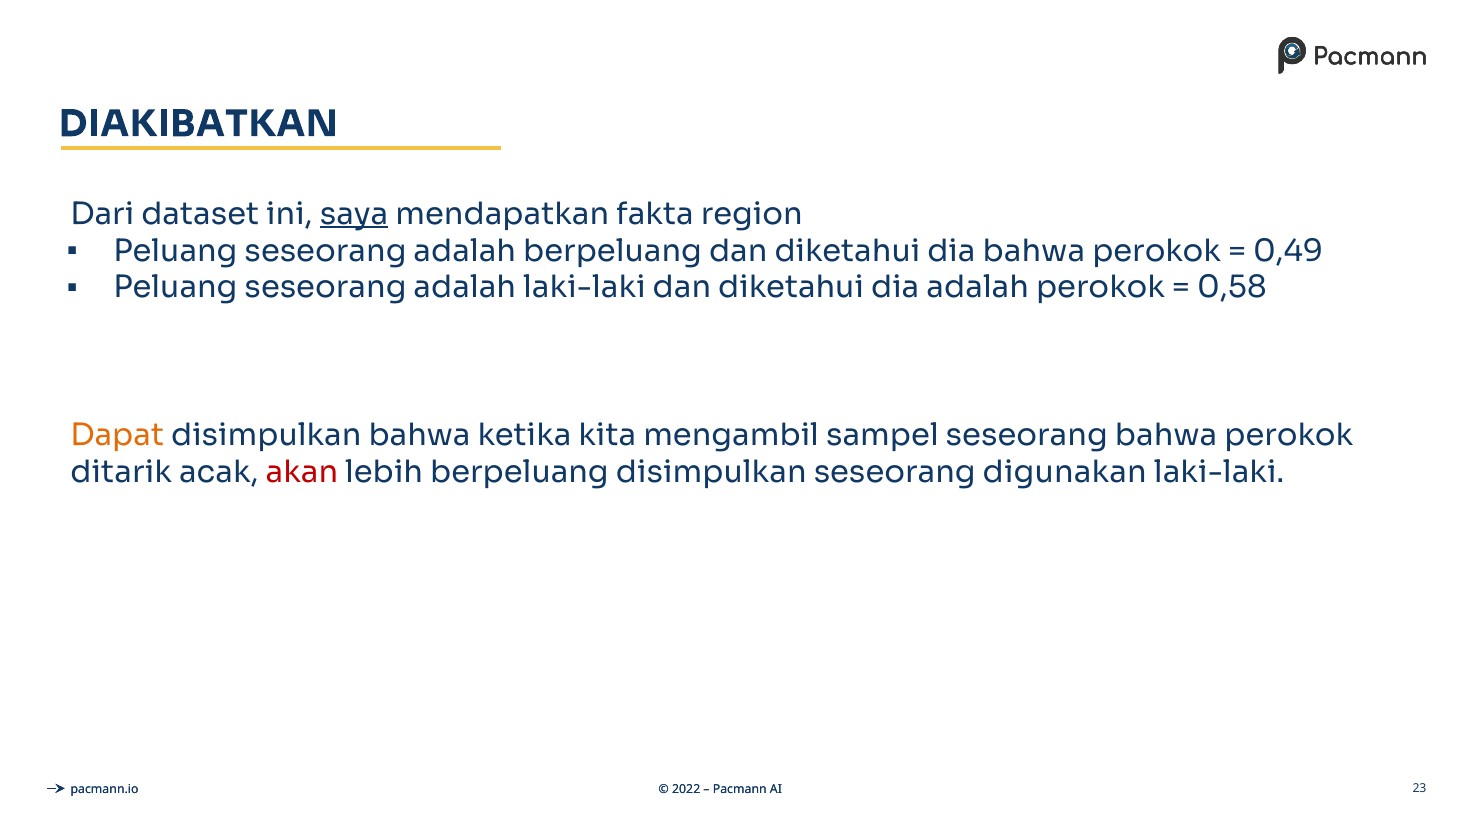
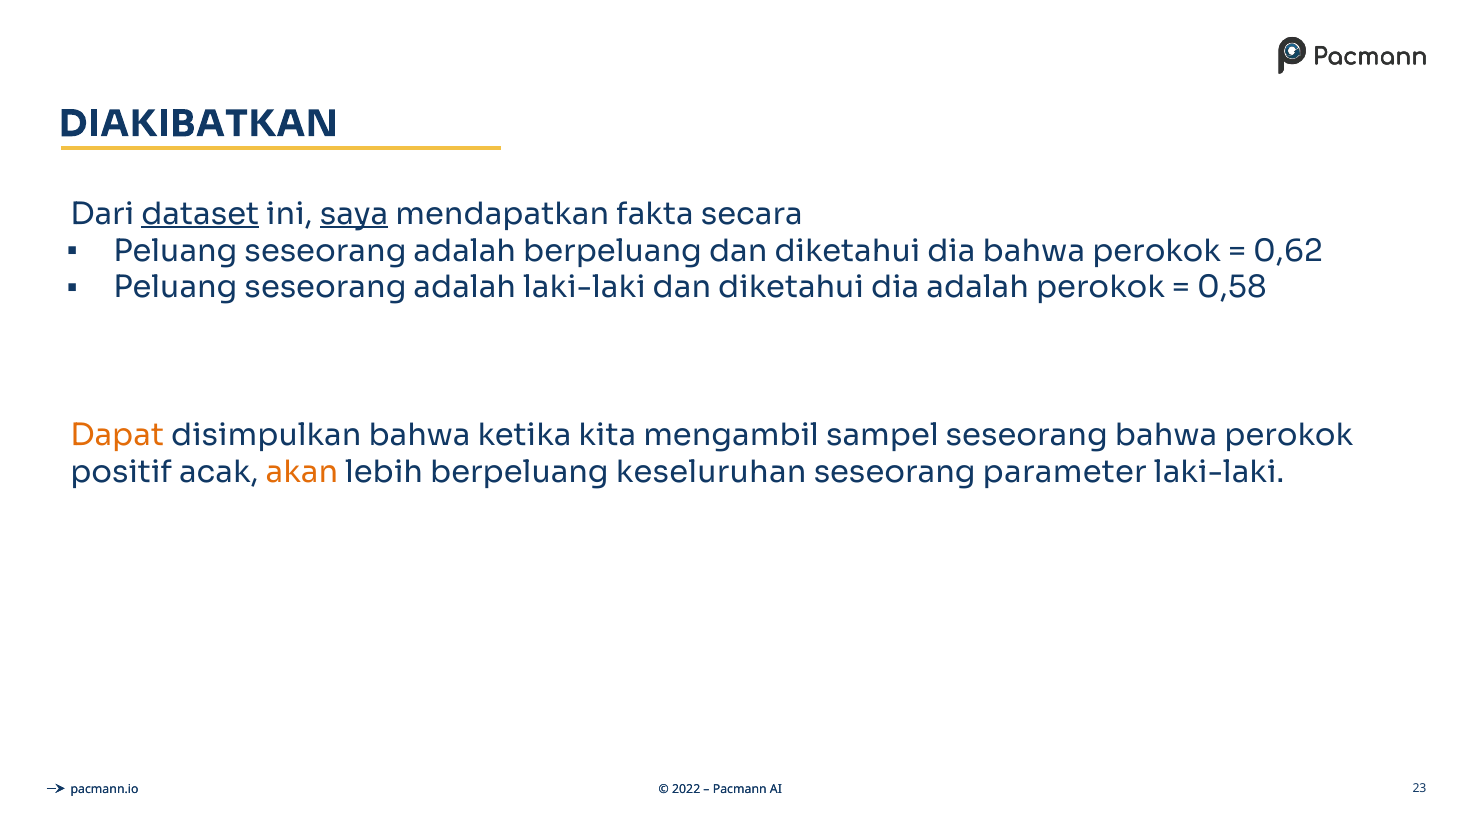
dataset underline: none -> present (200, 214)
region: region -> secara (752, 214)
0,49: 0,49 -> 0,62 (1288, 251)
ditarik: ditarik -> positif (121, 472)
akan colour: red -> orange (302, 472)
berpeluang disimpulkan: disimpulkan -> keseluruhan (711, 472)
digunakan: digunakan -> parameter (1065, 472)
